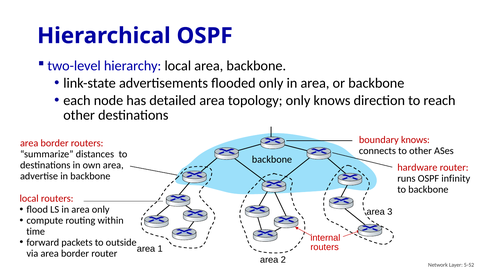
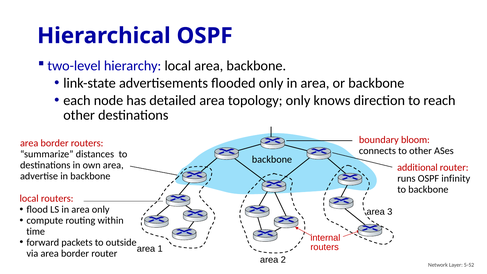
boundary knows: knows -> bloom (415, 140)
hardware: hardware -> additional (417, 167)
